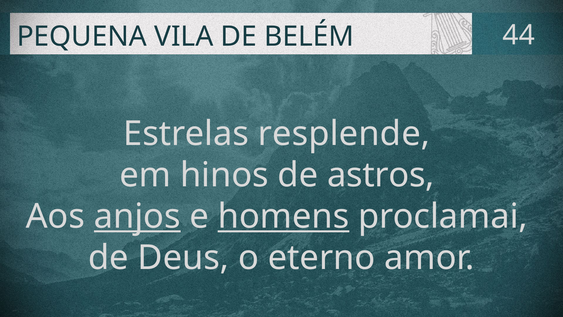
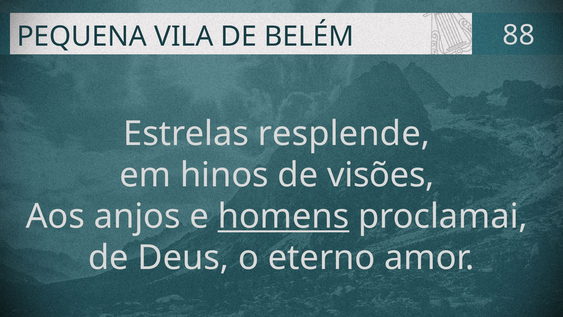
44: 44 -> 88 (519, 35)
astros: astros -> visões (381, 175)
anjos underline: present -> none (137, 216)
